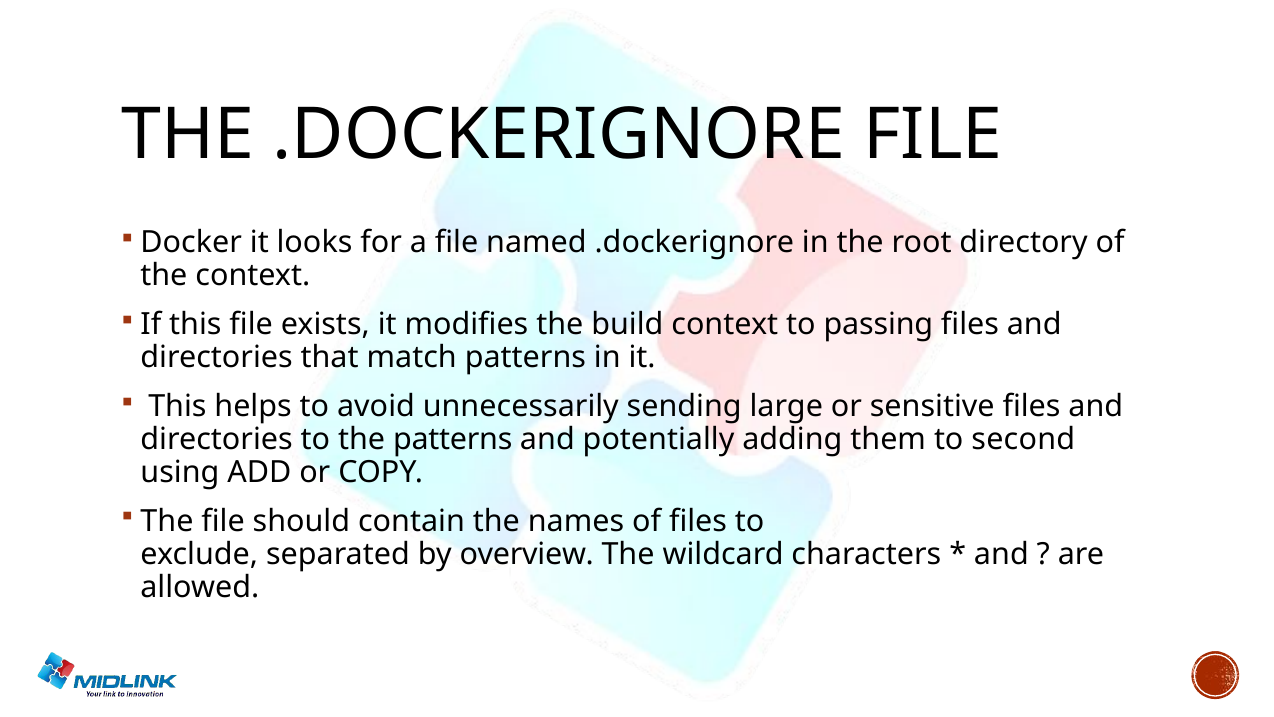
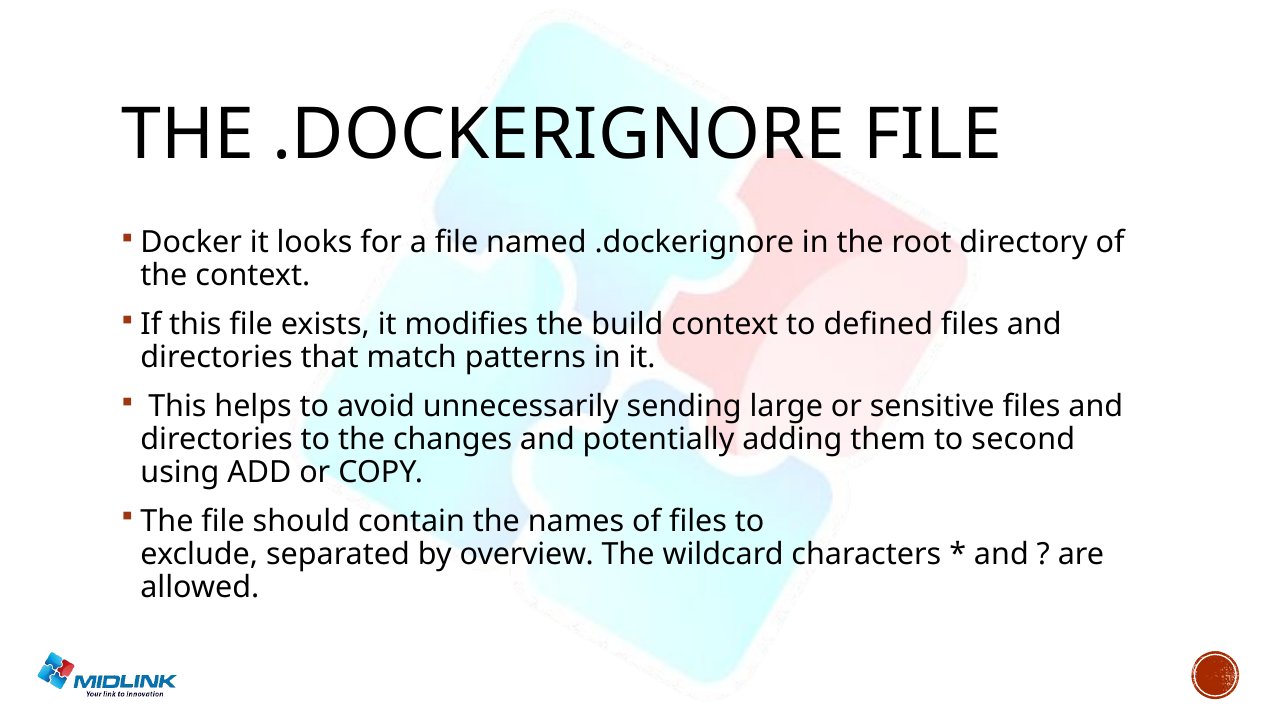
passing: passing -> defined (878, 325)
the patterns: patterns -> changes (453, 439)
